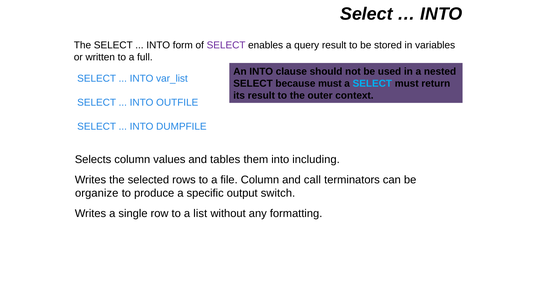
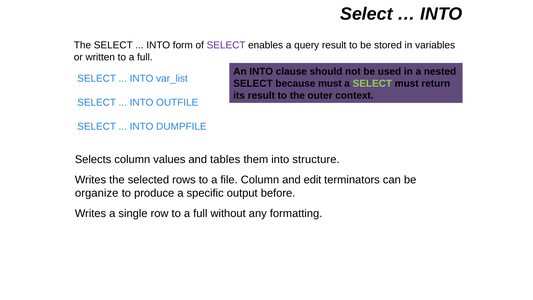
SELECT colour: light blue -> light green (372, 84)
including: including -> structure (316, 159)
call: call -> edit (313, 180)
switch: switch -> before (278, 193)
row to a list: list -> full (200, 213)
